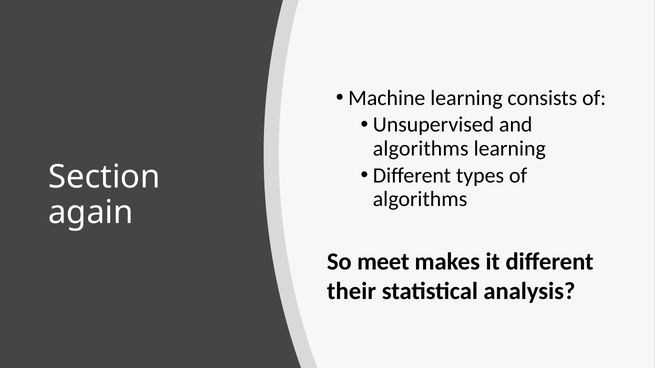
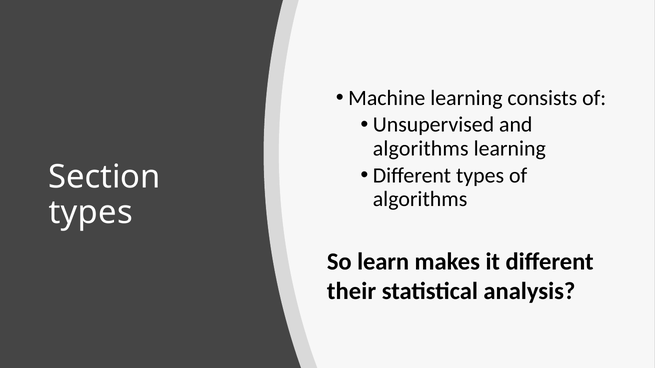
again: again -> types (91, 213)
meet: meet -> learn (383, 262)
